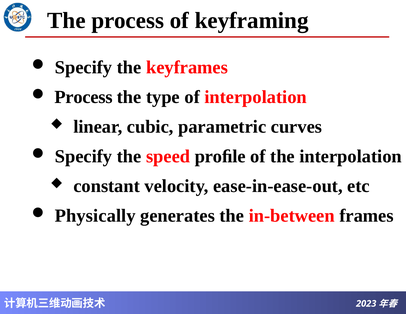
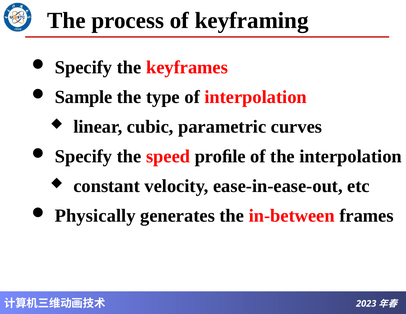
Process: Process -> Sample (84, 97)
